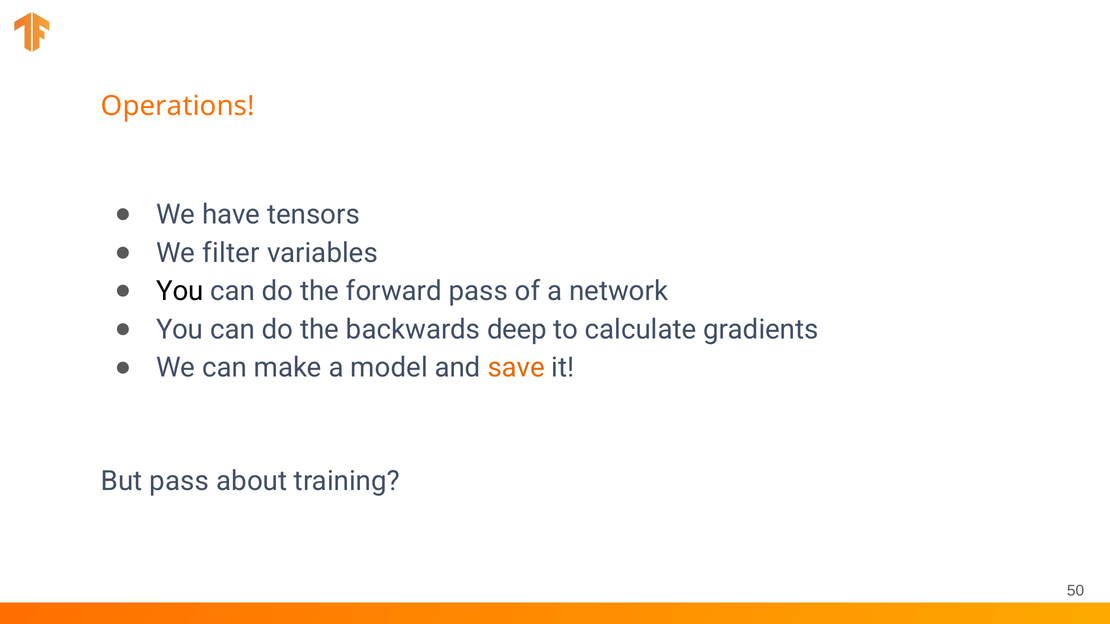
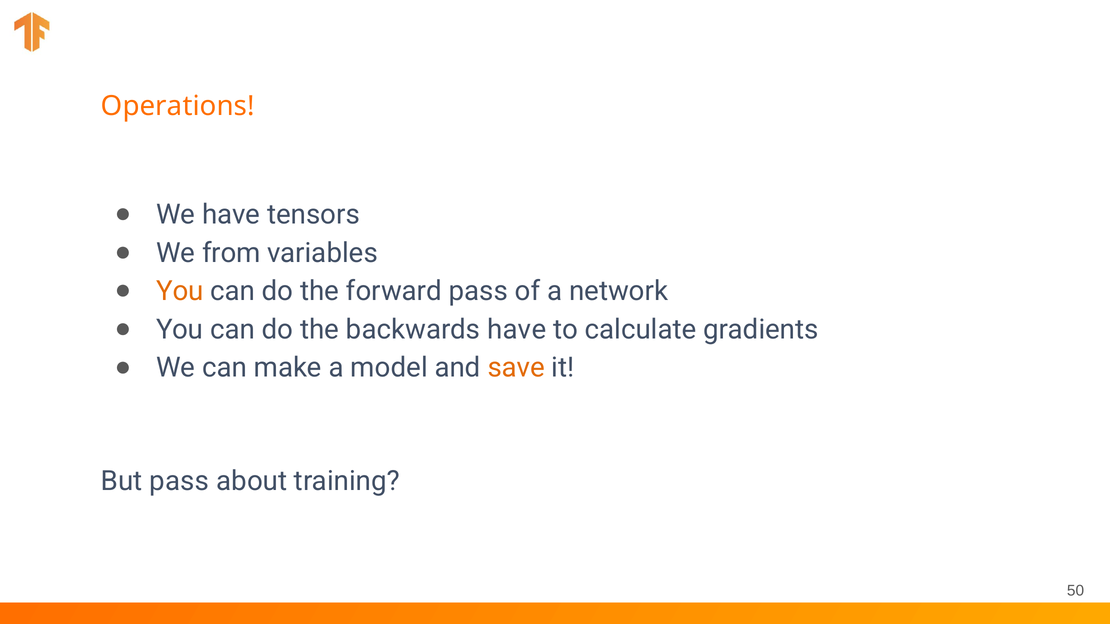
filter: filter -> from (231, 253)
You colour: black -> orange (180, 292)
backwards deep: deep -> have (517, 330)
